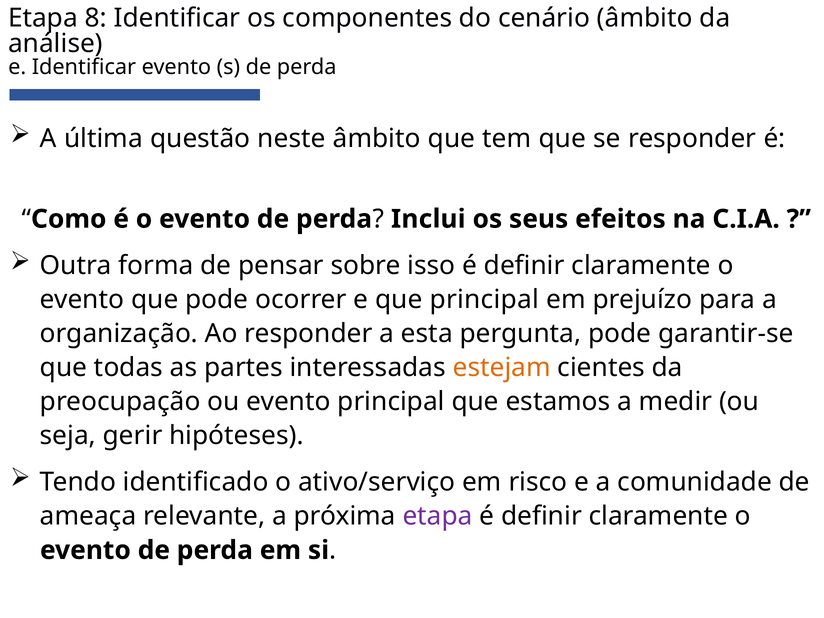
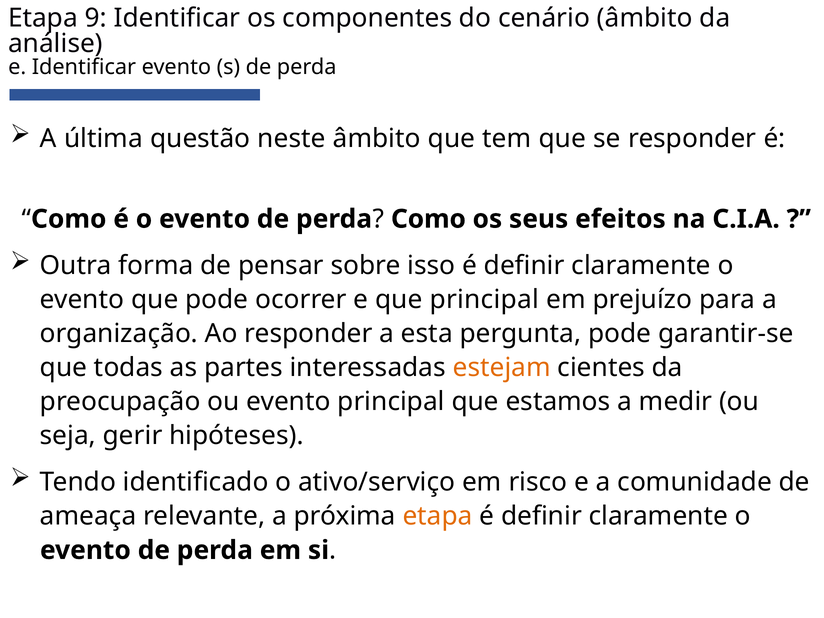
8: 8 -> 9 (96, 18)
Inclui: Inclui -> Como (428, 219)
etapa colour: purple -> orange (438, 516)
